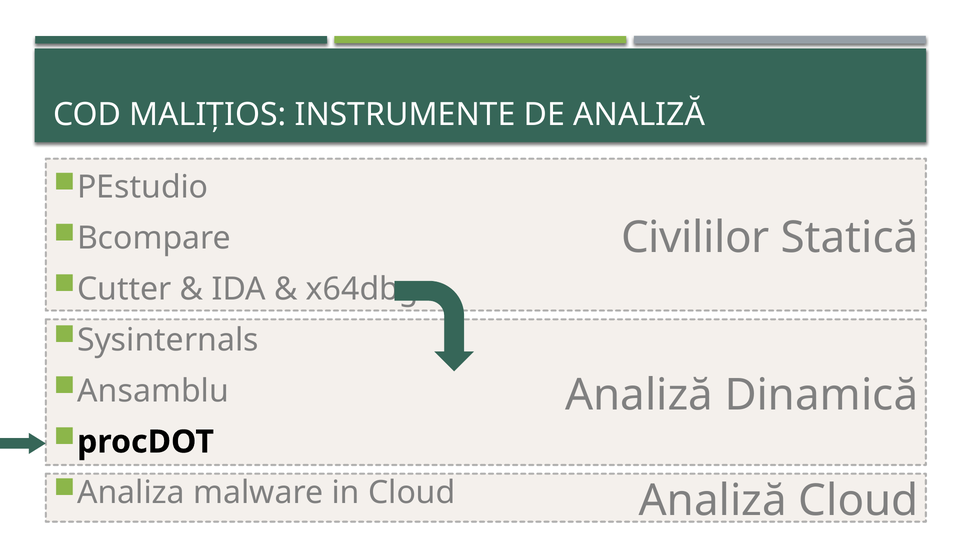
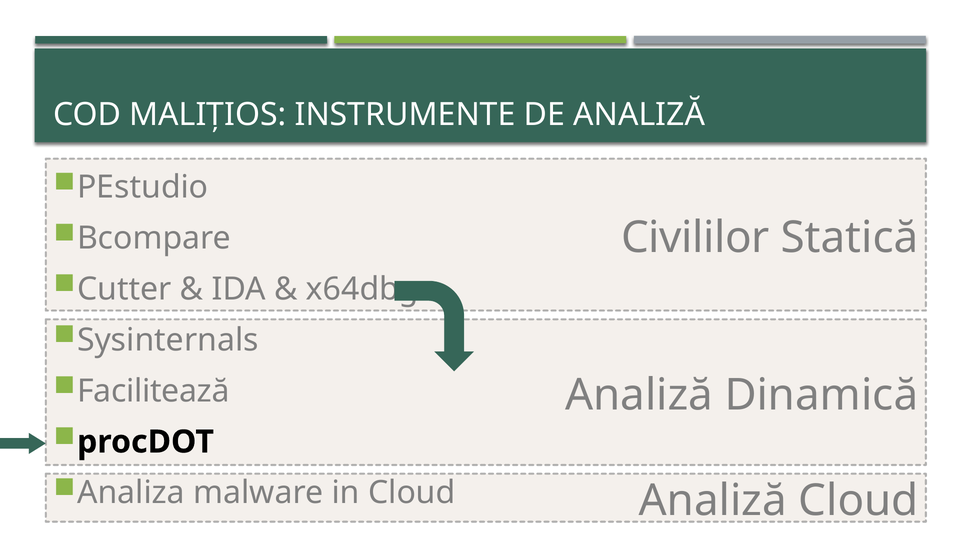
Ansamblu: Ansamblu -> Facilitează (153, 391)
